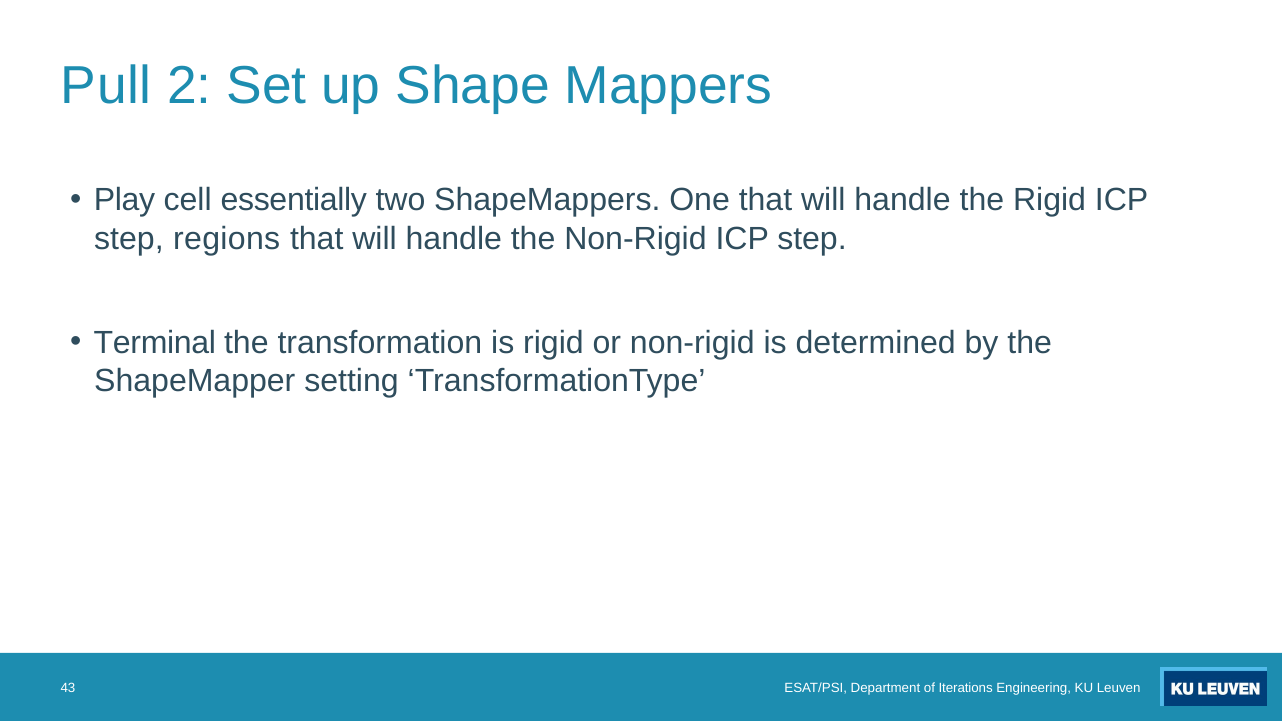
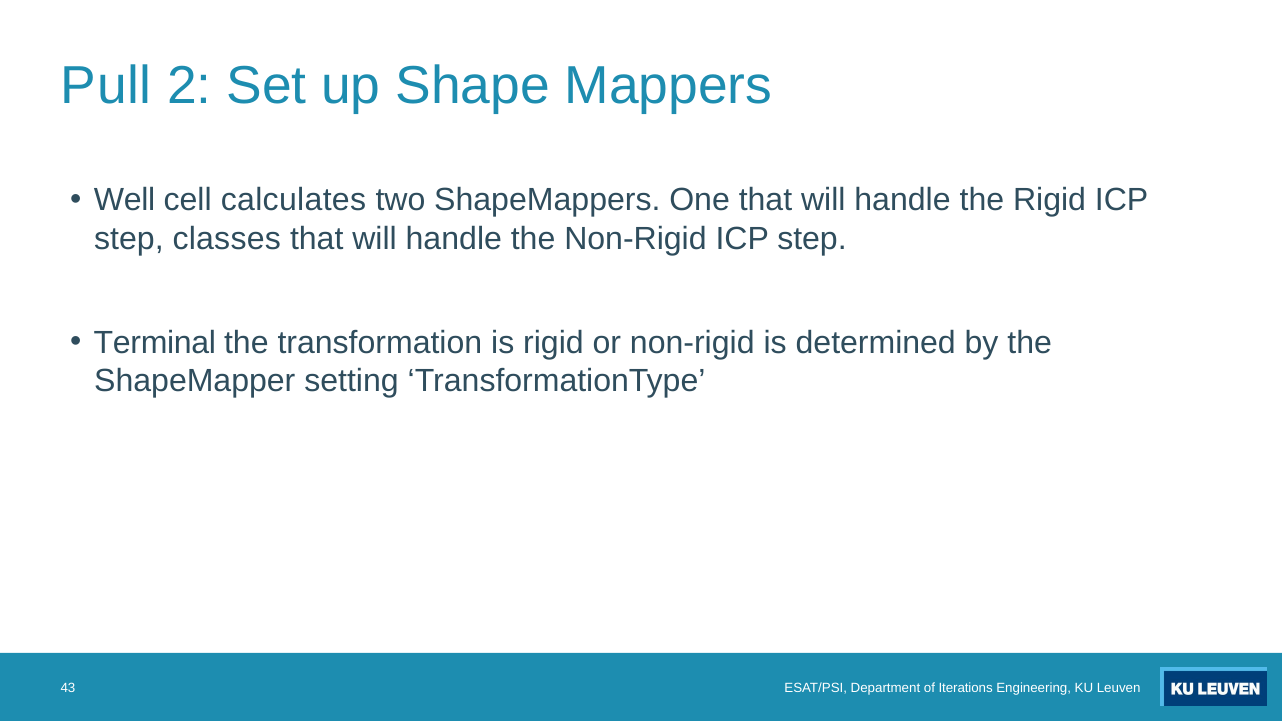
Play: Play -> Well (125, 200)
essentially: essentially -> calculates (293, 200)
regions: regions -> classes (227, 239)
